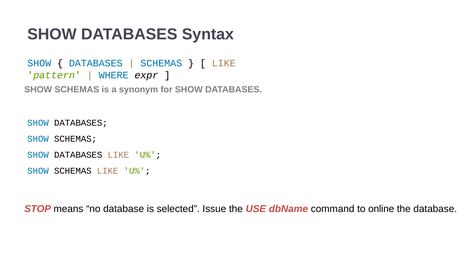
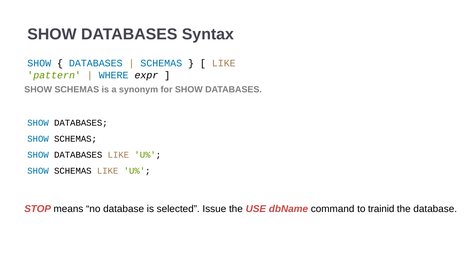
online: online -> trainid (381, 210)
